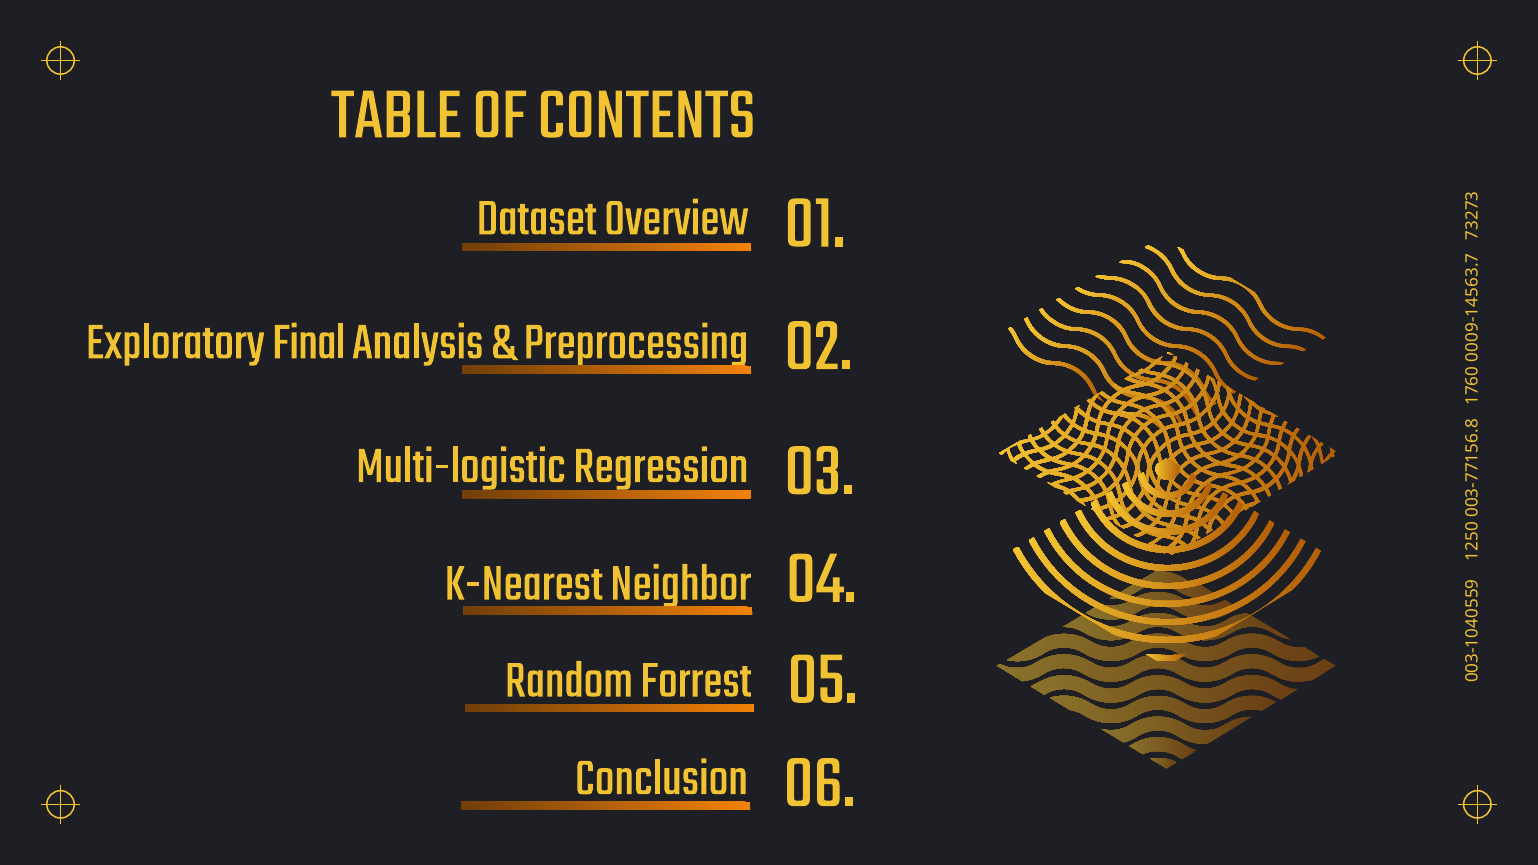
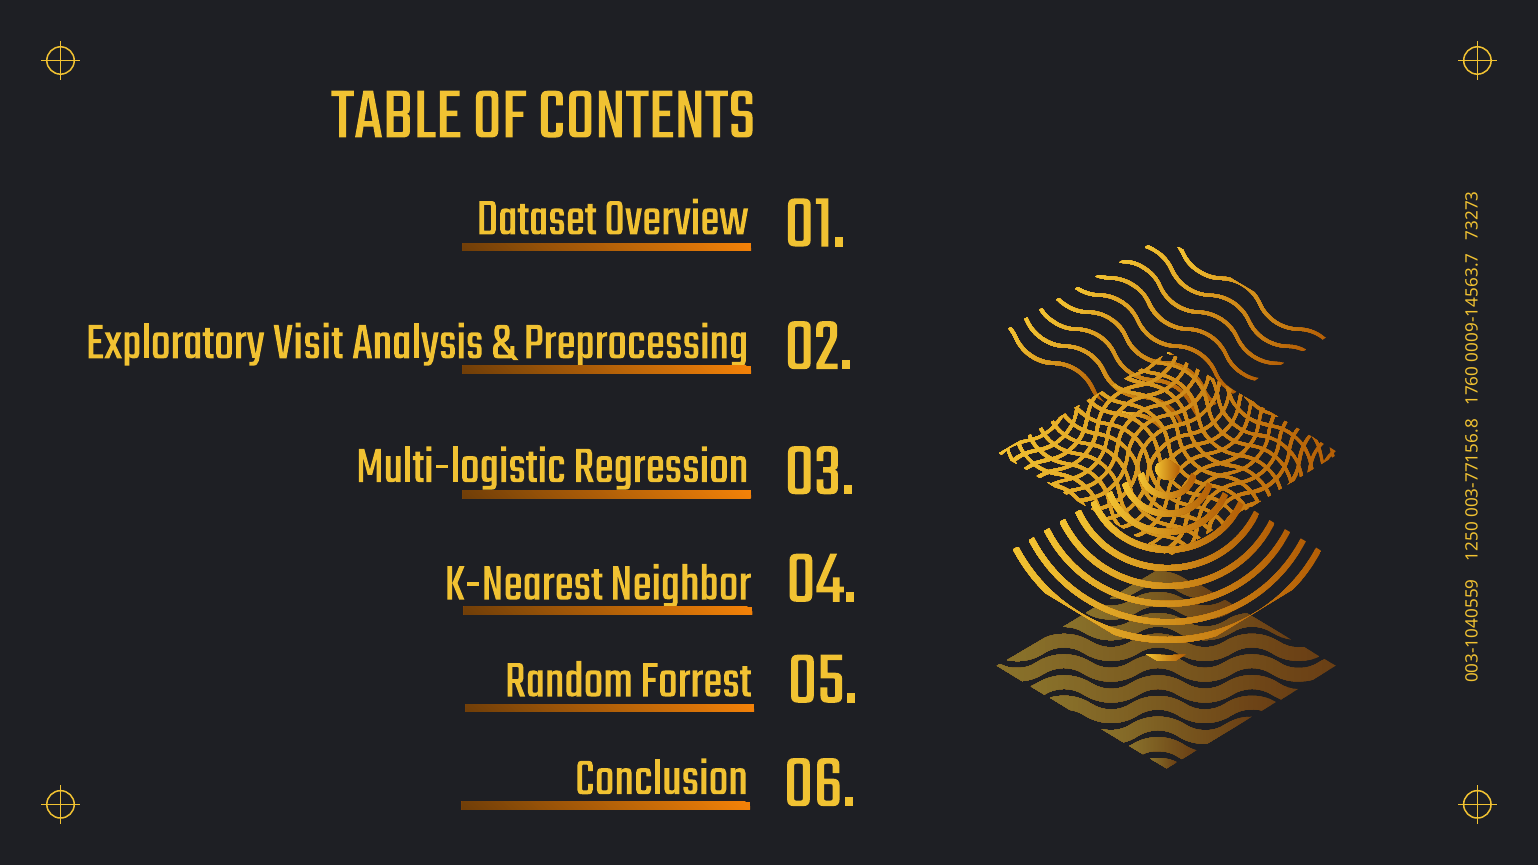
Final: Final -> Visit (308, 341)
